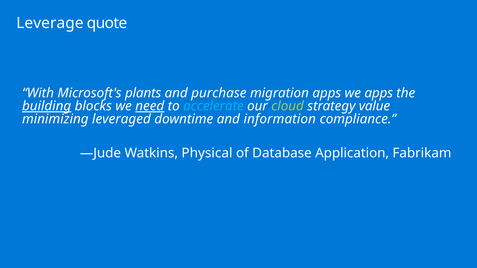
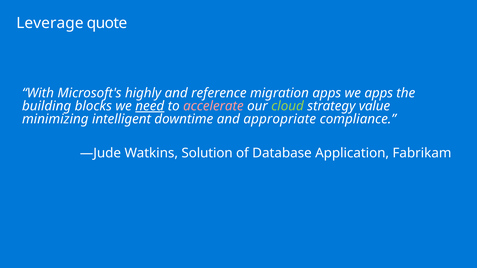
plants: plants -> highly (143, 93)
purchase: purchase -> reference (219, 93)
building underline: present -> none (47, 106)
accelerate colour: light blue -> pink (213, 106)
leveraged: leveraged -> intelligent (122, 119)
information: information -> appropriate (280, 119)
Physical: Physical -> Solution (207, 153)
